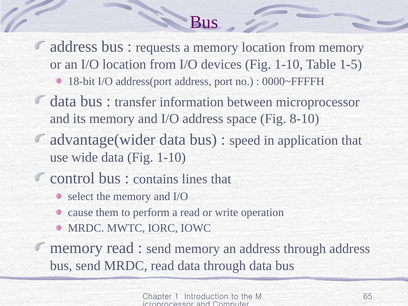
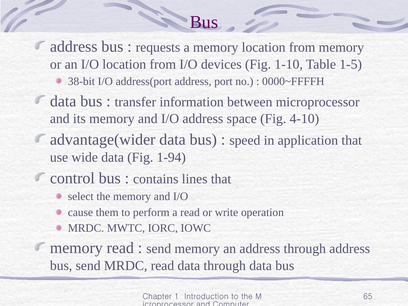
18-bit: 18-bit -> 38-bit (81, 81)
8-10: 8-10 -> 4-10 (304, 119)
data Fig 1-10: 1-10 -> 1-94 (171, 157)
